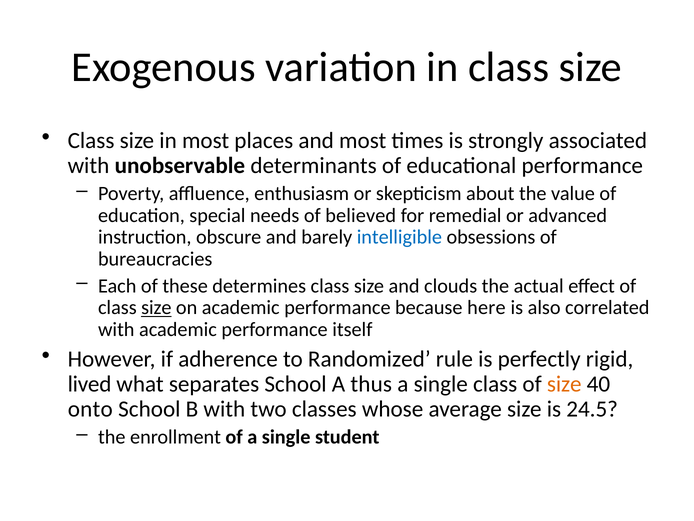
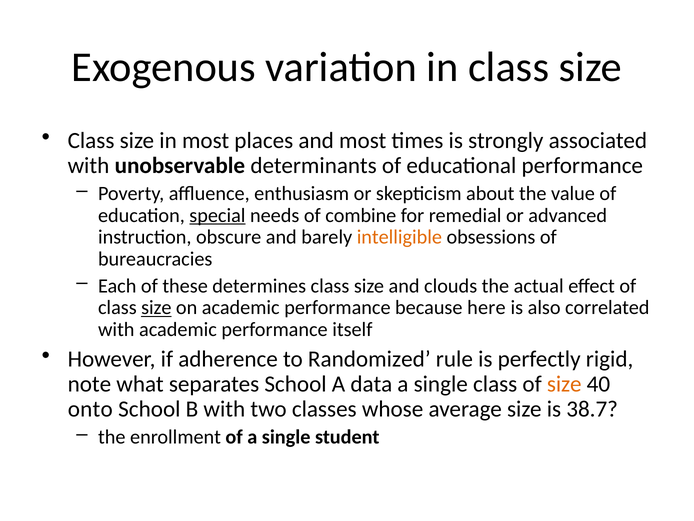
special underline: none -> present (217, 215)
believed: believed -> combine (361, 215)
intelligible colour: blue -> orange (399, 237)
lived: lived -> note (89, 384)
thus: thus -> data (371, 384)
24.5: 24.5 -> 38.7 (592, 409)
